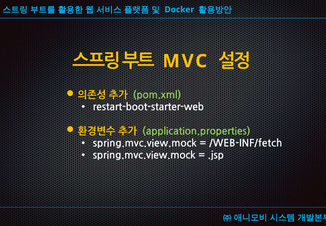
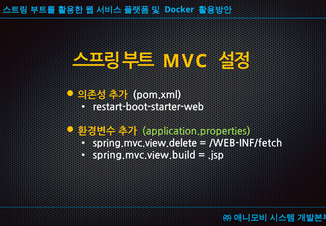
pom.xml colour: light green -> white (157, 95)
spring.mvc.view.mock: spring.mvc.view.mock -> spring.mvc.view.delete (145, 143)
spring.mvc.view.mock: spring.mvc.view.mock -> spring.mvc.view.build (144, 155)
